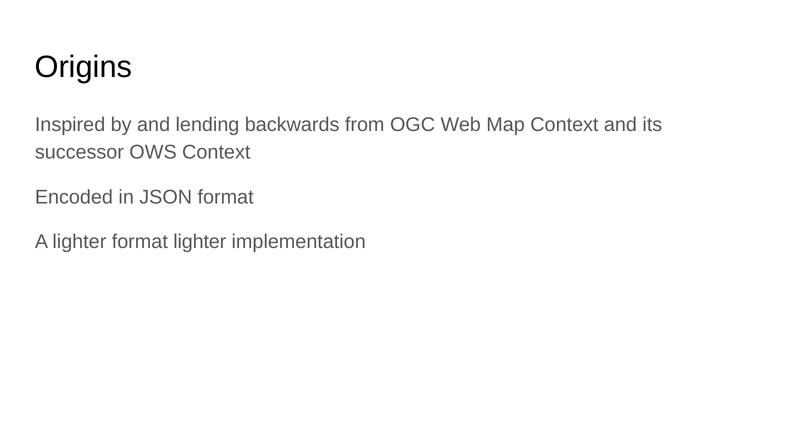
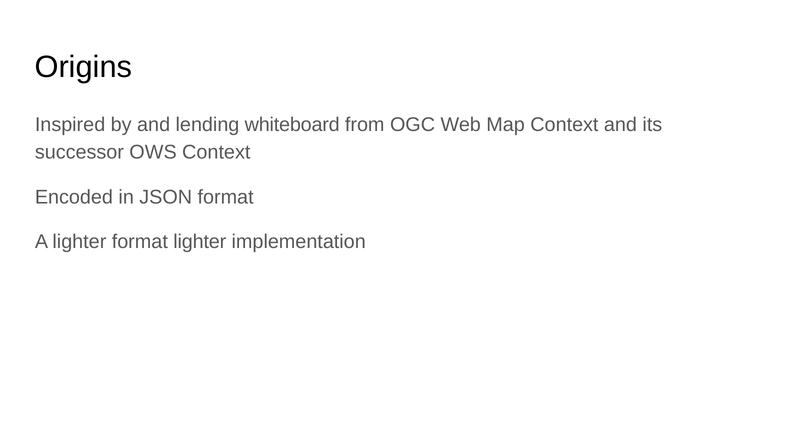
backwards: backwards -> whiteboard (292, 125)
